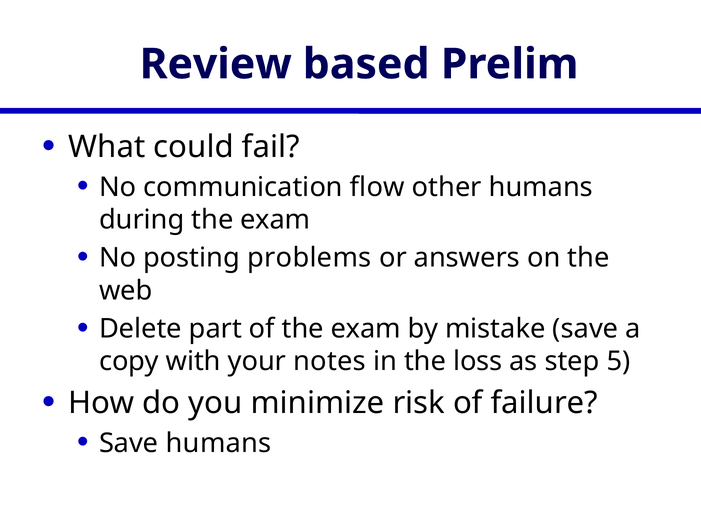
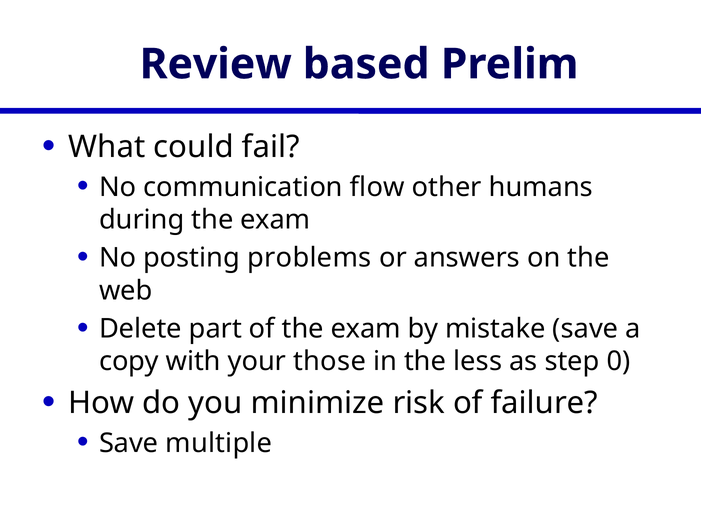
notes: notes -> those (330, 362)
loss: loss -> less (478, 362)
5: 5 -> 0 (618, 362)
Save humans: humans -> multiple (219, 444)
